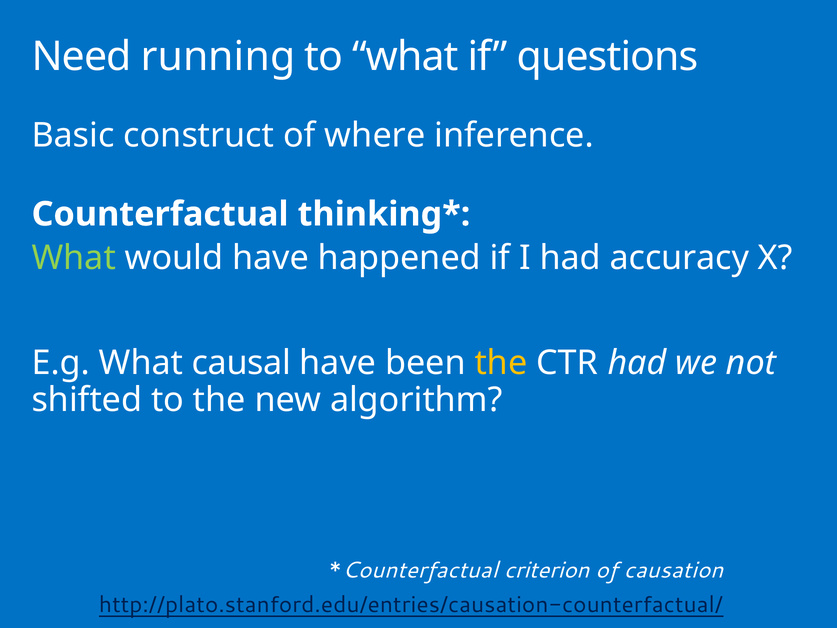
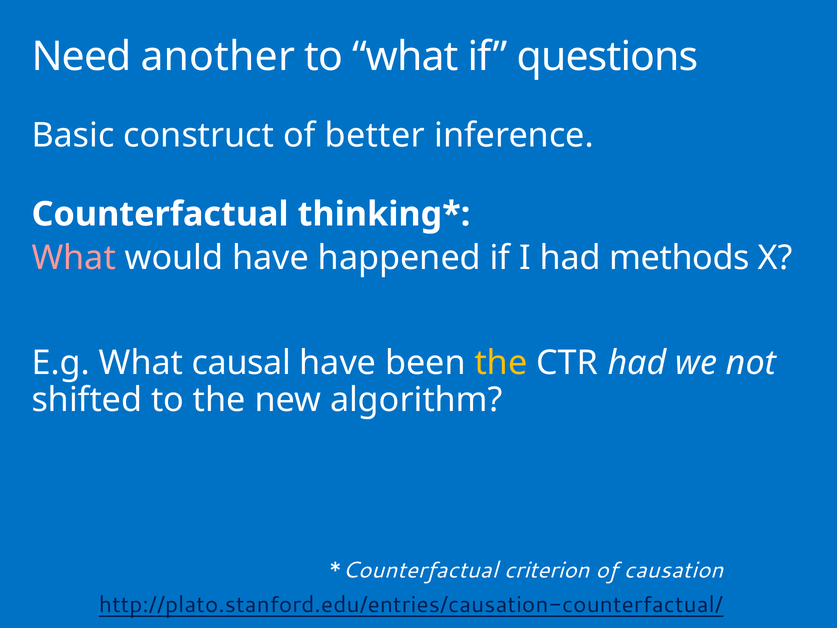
running: running -> another (218, 57)
where: where -> better (375, 135)
What colour: light green -> pink (74, 258)
accuracy: accuracy -> methods (679, 258)
